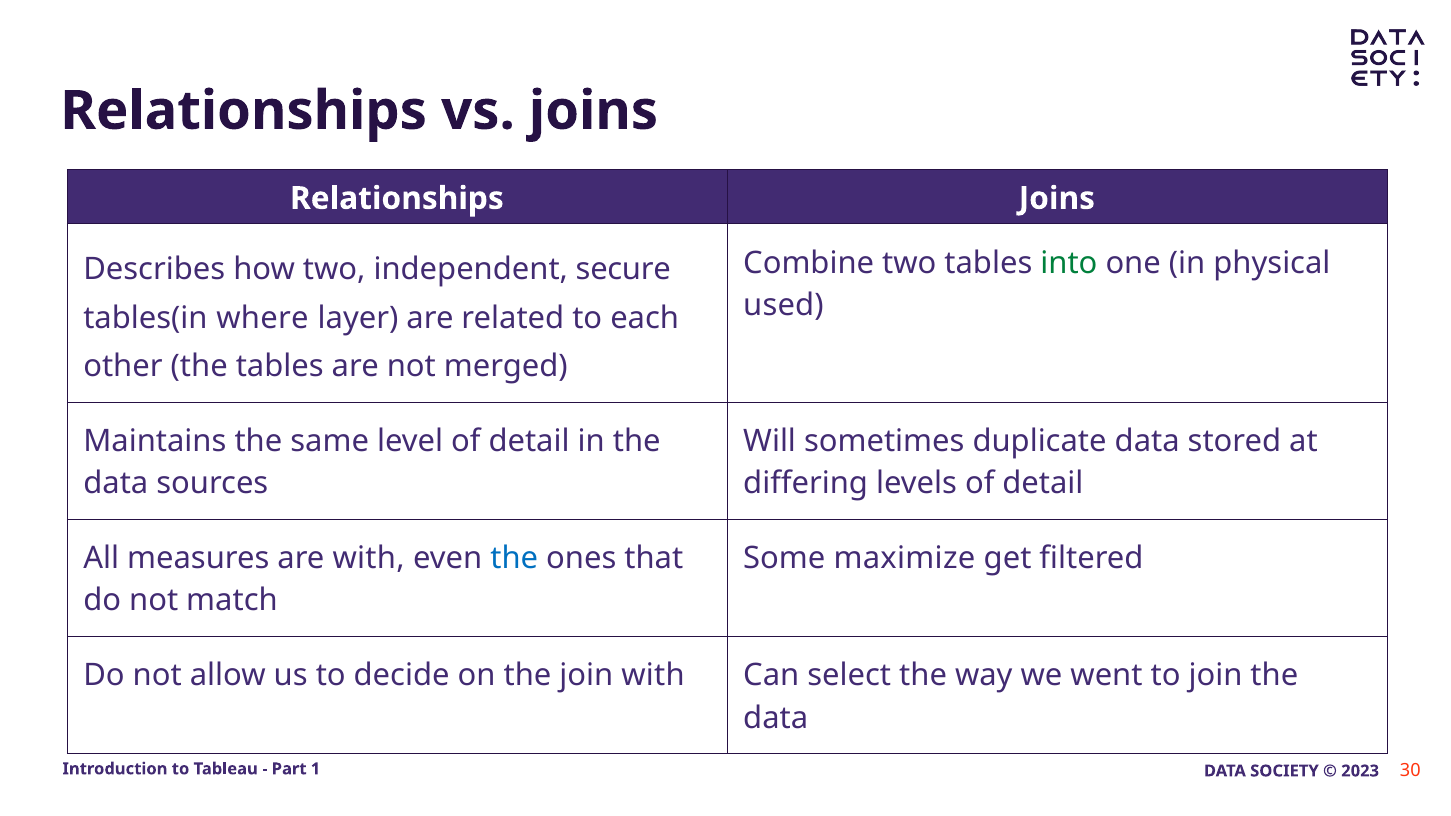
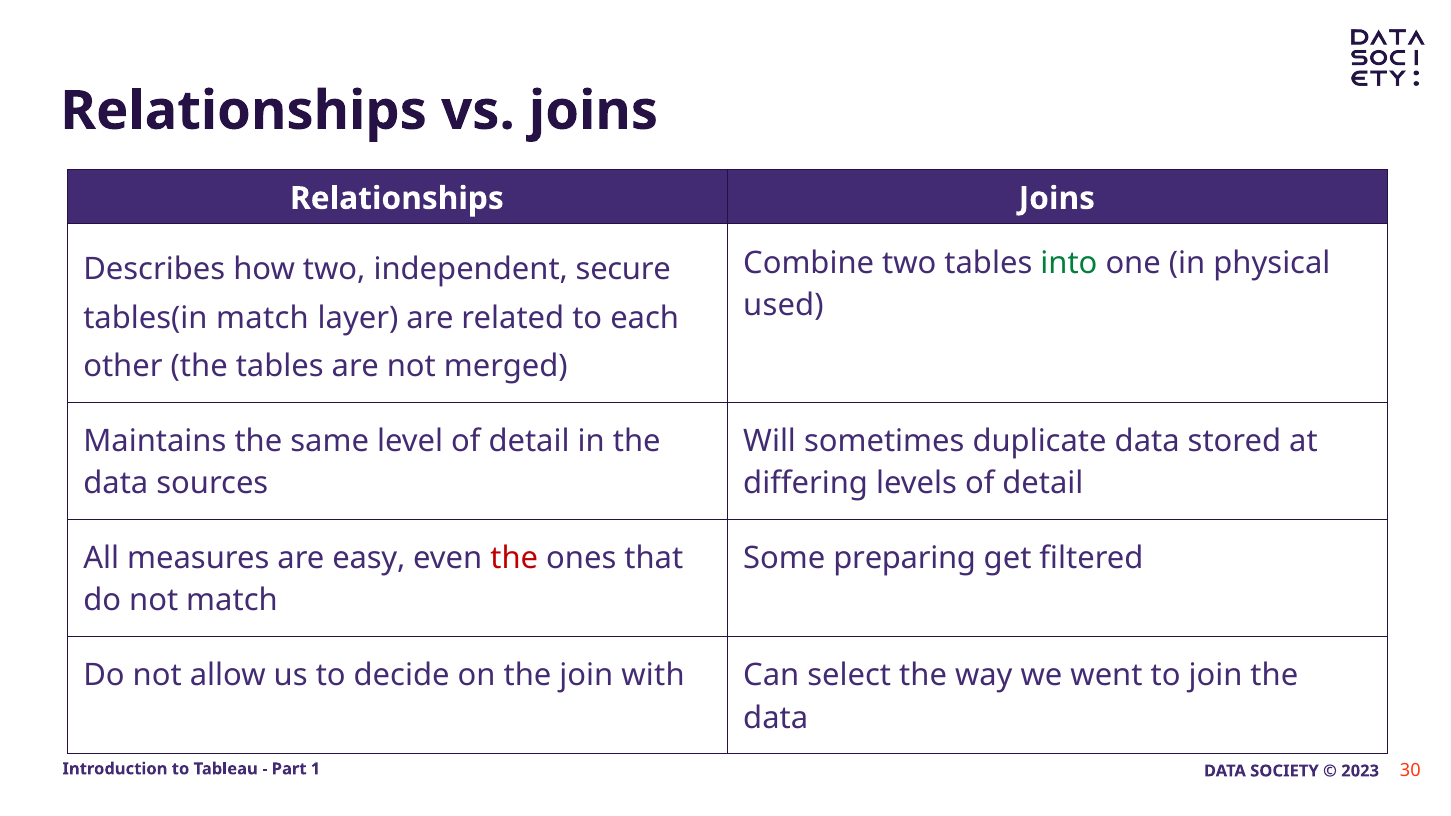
tables(in where: where -> match (262, 318)
are with: with -> easy (369, 559)
the colour: blue -> red (514, 559)
maximize: maximize -> preparing (905, 559)
